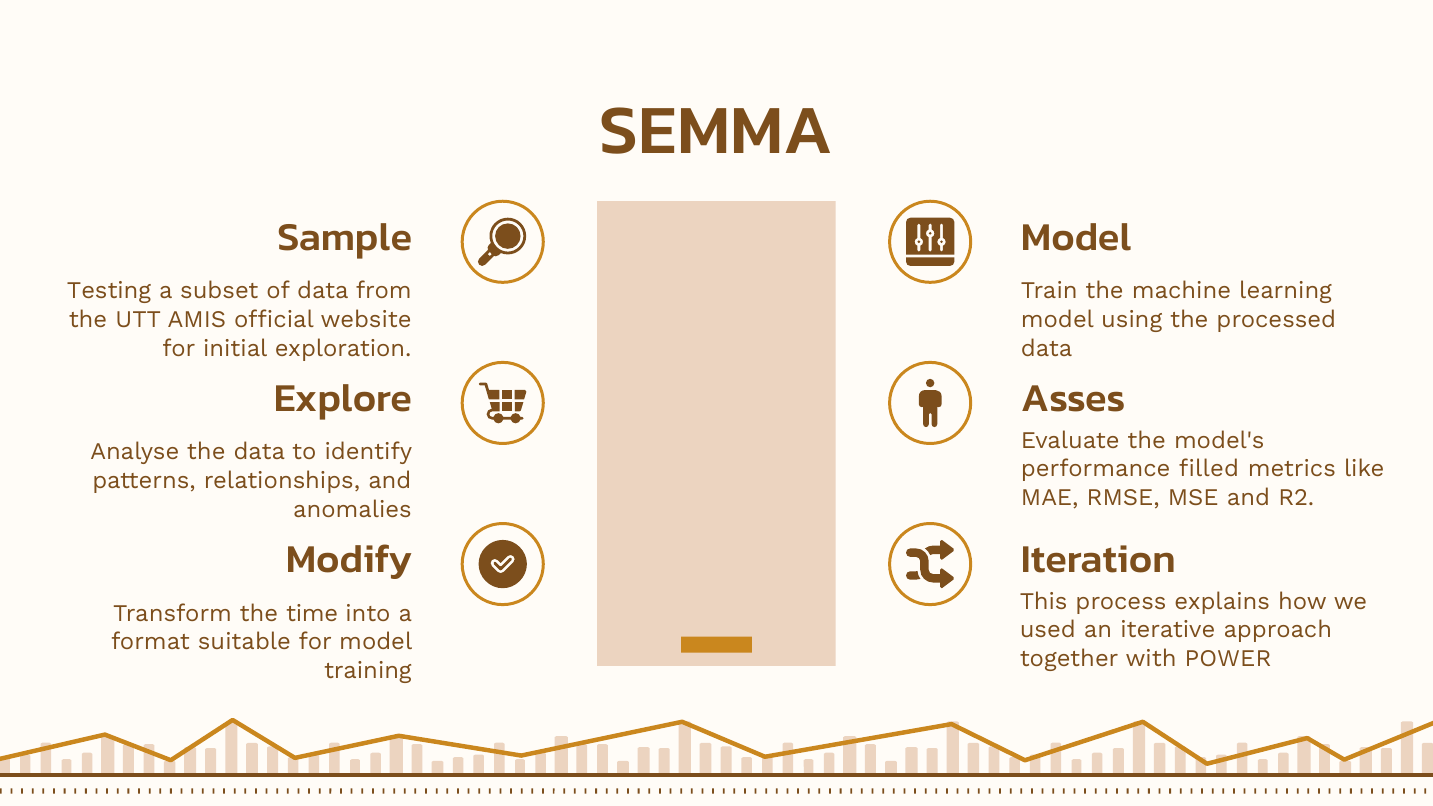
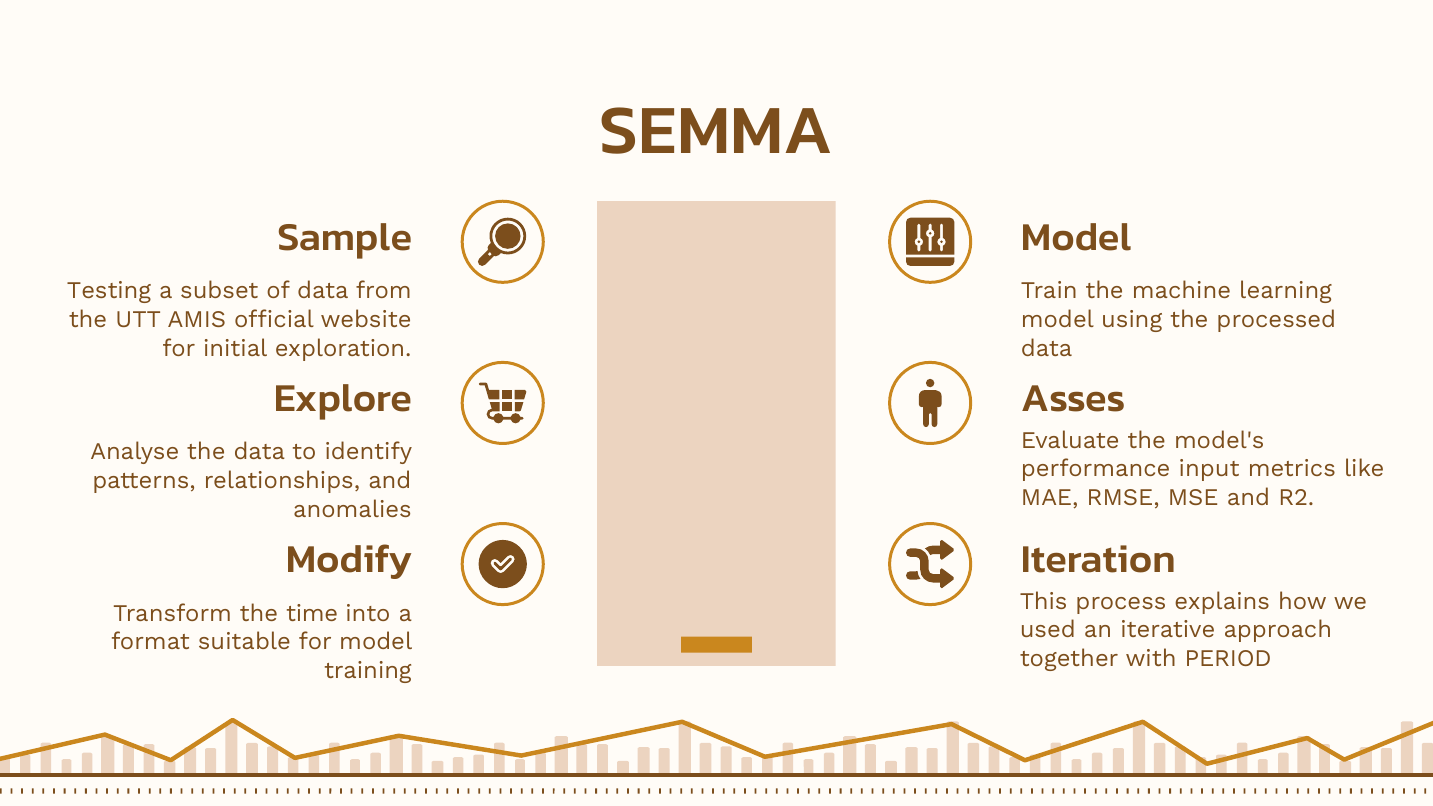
filled: filled -> input (1209, 469)
POWER: POWER -> PERIOD (1228, 659)
